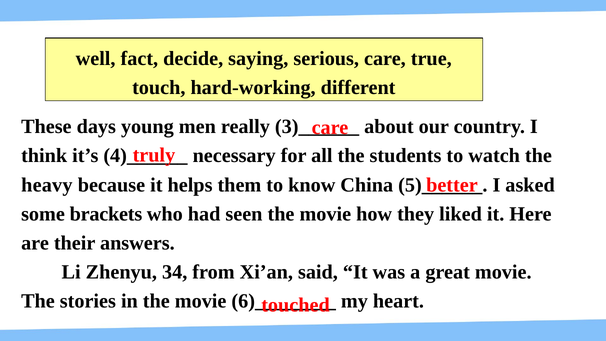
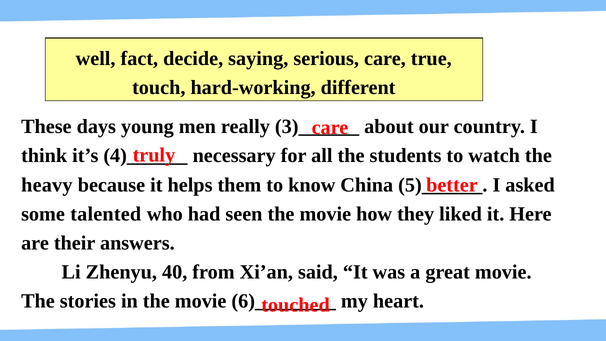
brackets: brackets -> talented (106, 214)
34: 34 -> 40 (175, 272)
